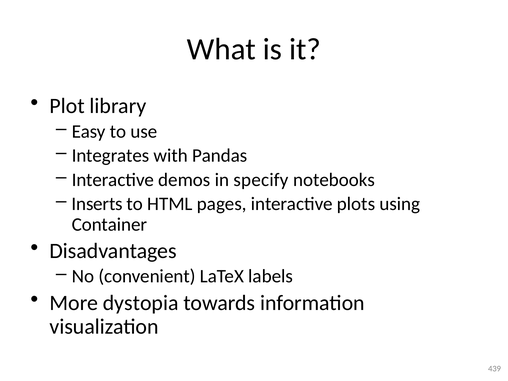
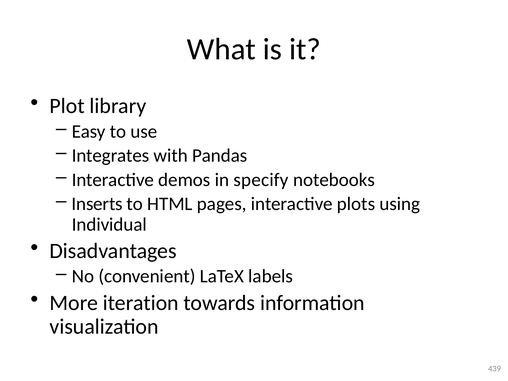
Container: Container -> Individual (109, 224)
dystopia: dystopia -> iteration (141, 303)
